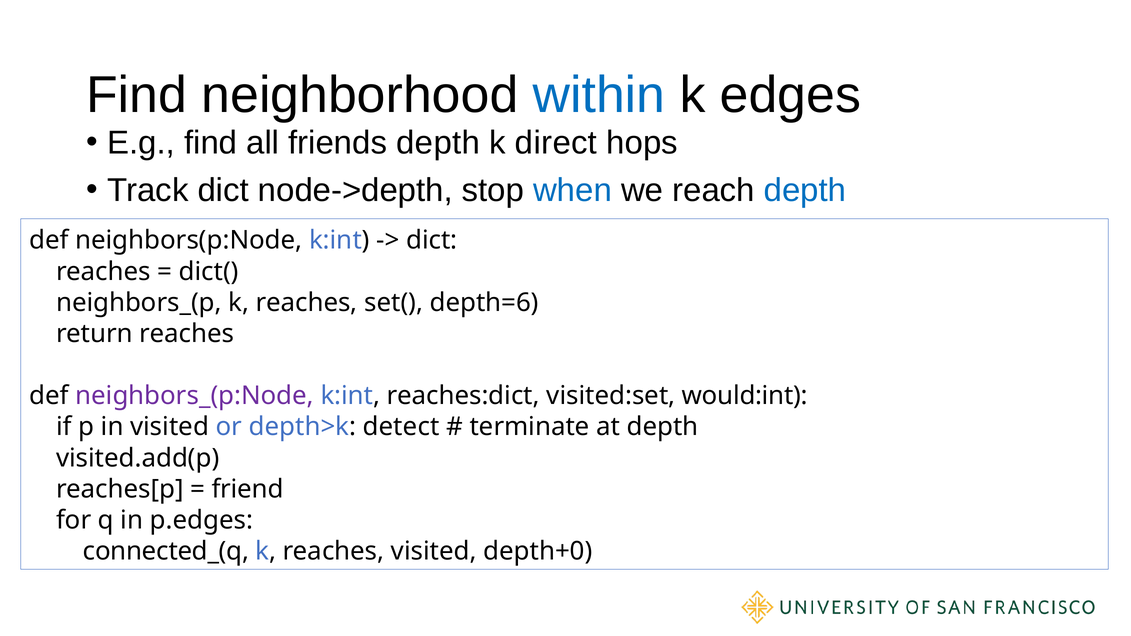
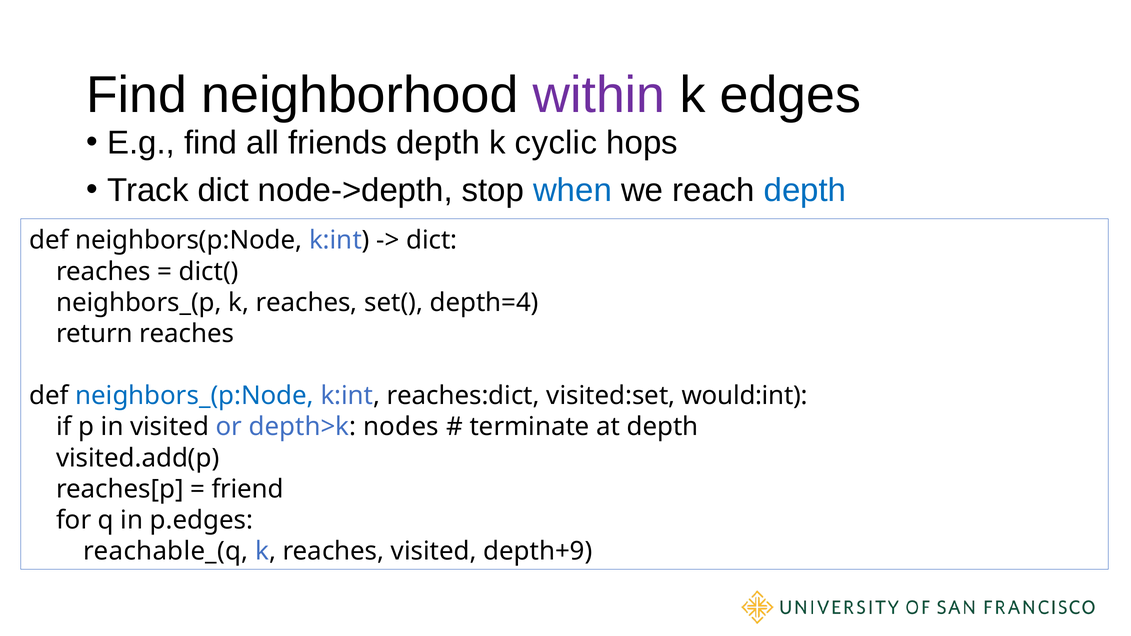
within colour: blue -> purple (599, 95)
direct: direct -> cyclic (556, 143)
depth=6: depth=6 -> depth=4 (484, 303)
neighbors_(p:Node colour: purple -> blue (195, 396)
detect: detect -> nodes (401, 427)
connected_(q: connected_(q -> reachable_(q (166, 551)
depth+0: depth+0 -> depth+9 (538, 551)
